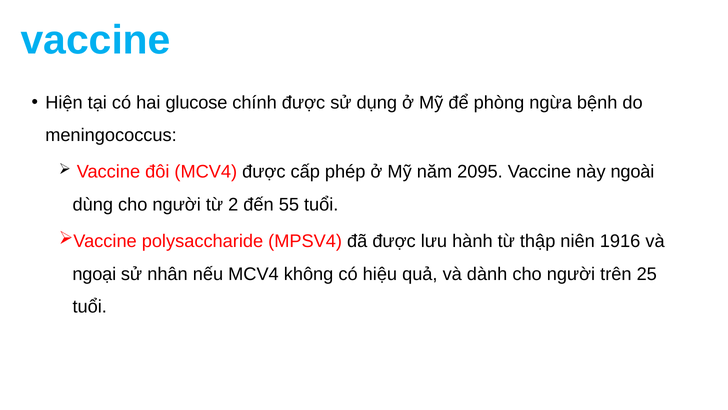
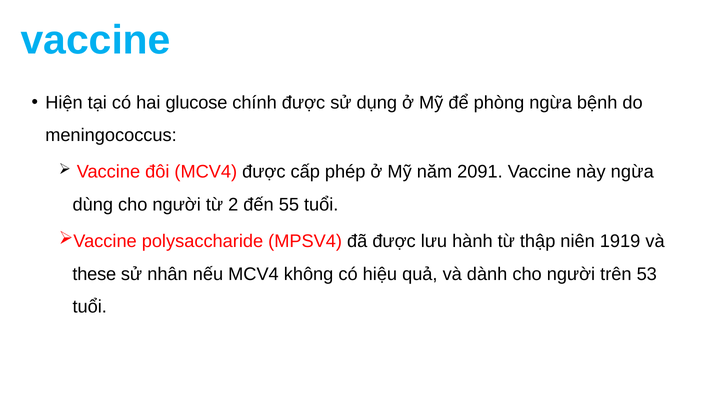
2095: 2095 -> 2091 (480, 172)
này ngoài: ngoài -> ngừa (632, 172)
1916: 1916 -> 1919 (620, 241)
ngoại: ngoại -> these (94, 274)
25: 25 -> 53 (647, 274)
